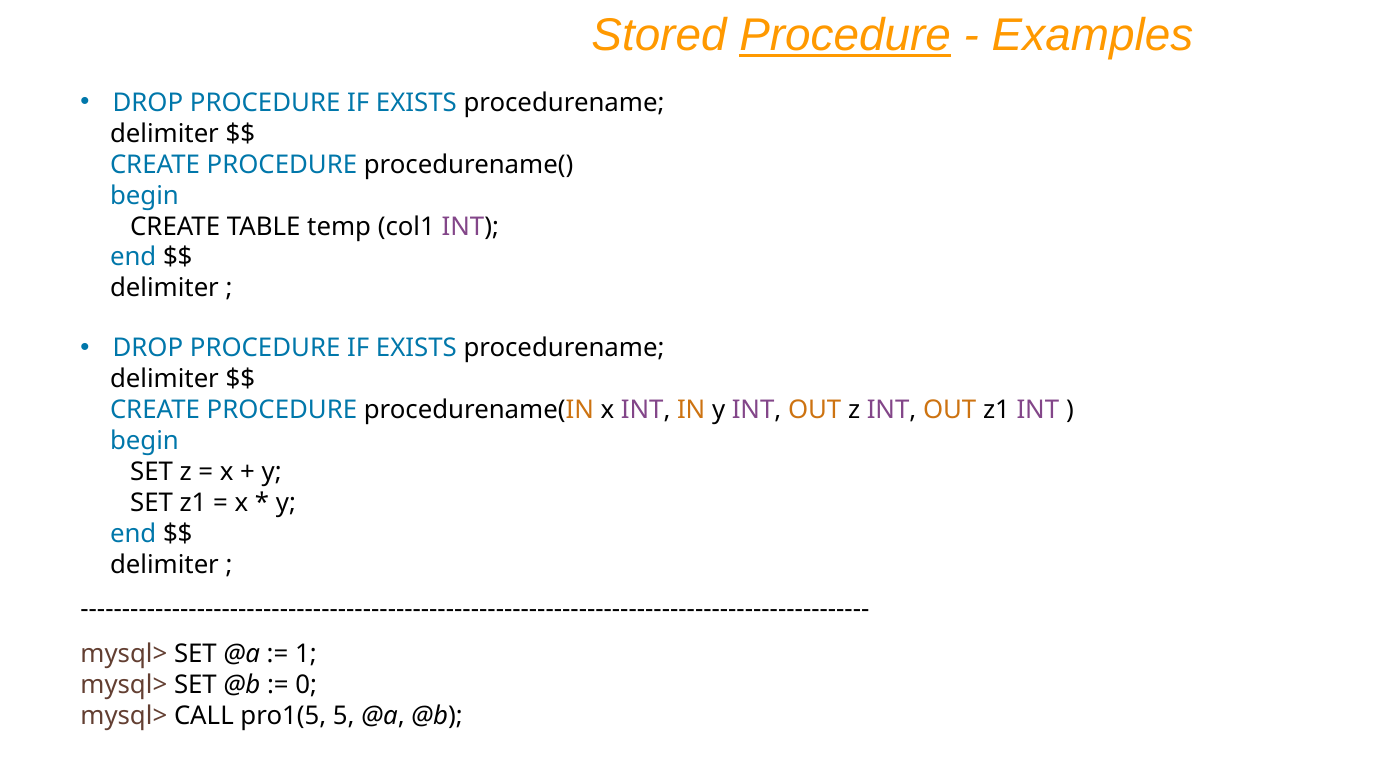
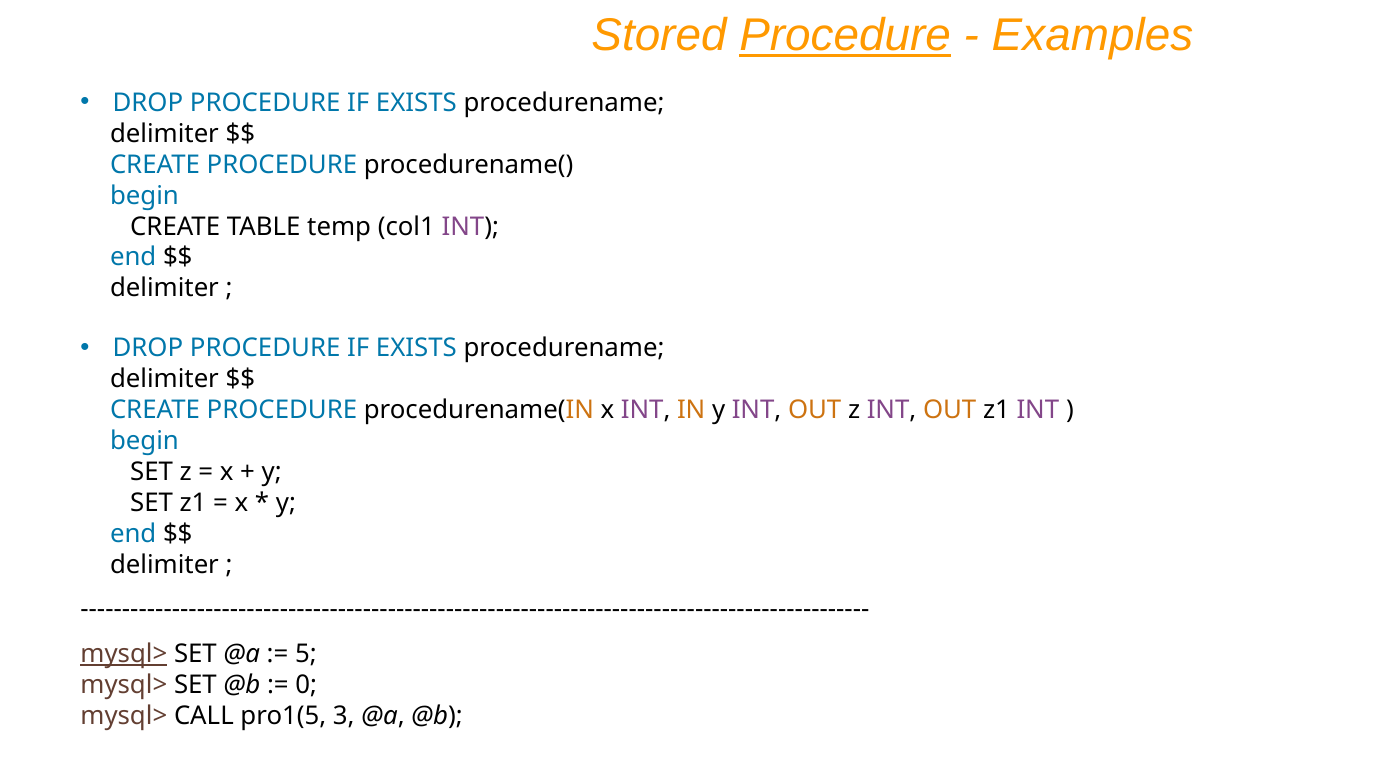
mysql> underline: none -> present (124, 654)
1: 1 -> 5 (306, 654)
5: 5 -> 3 (344, 716)
